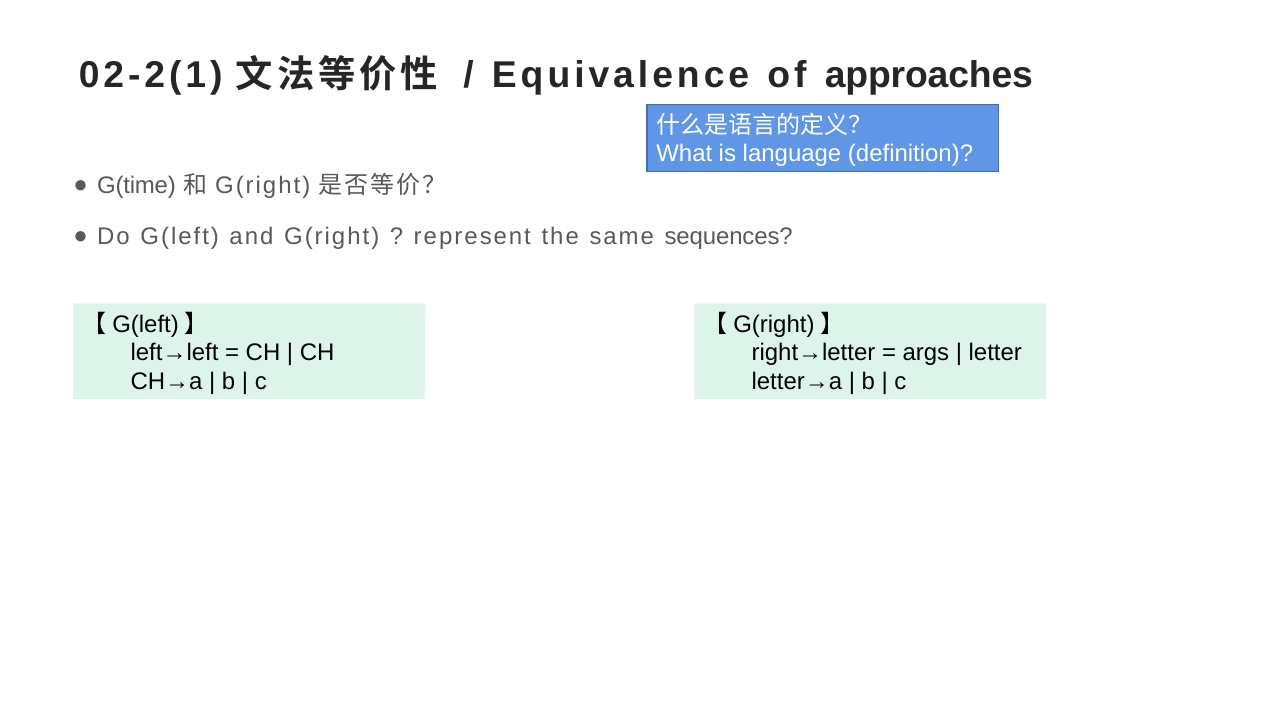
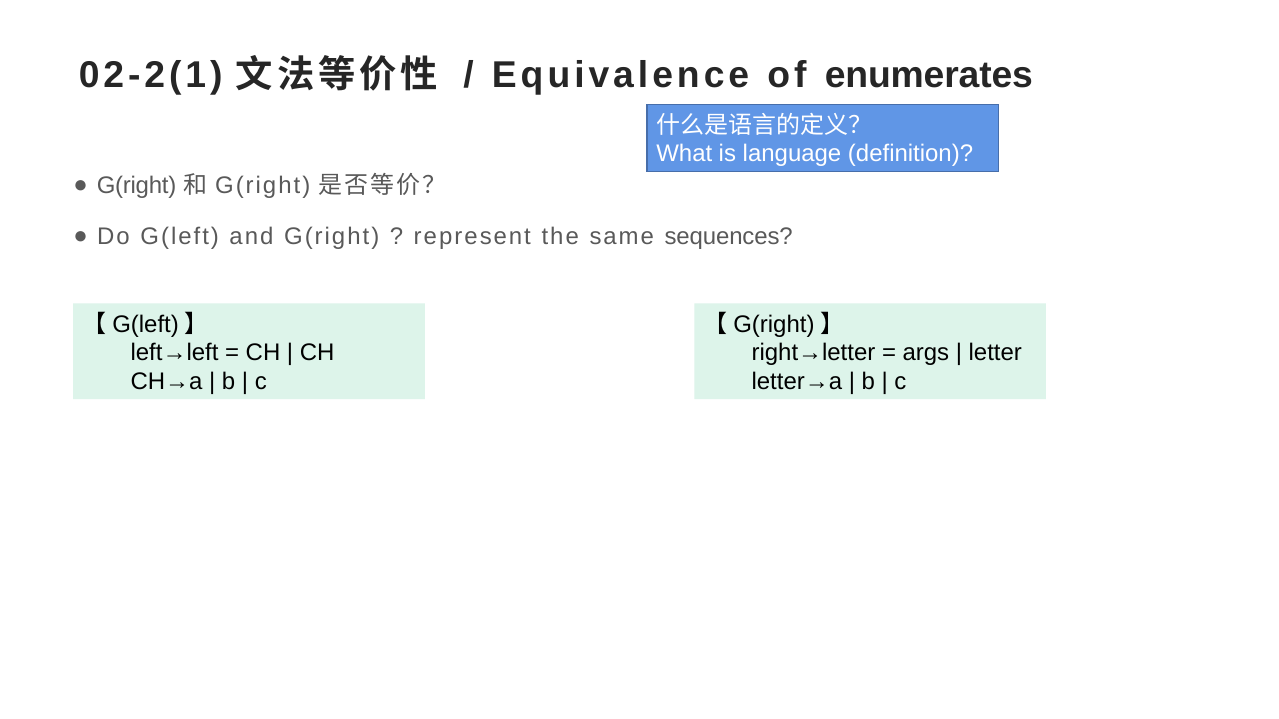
approaches: approaches -> enumerates (929, 75)
G(time: G(time -> G(right (137, 186)
